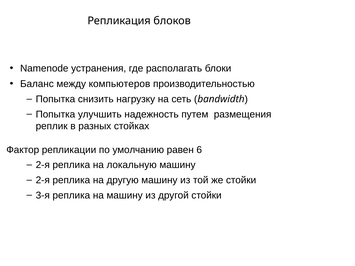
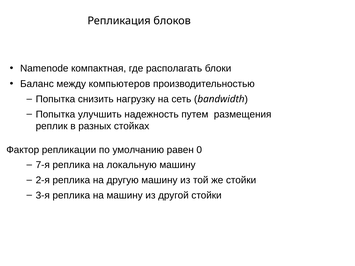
устранения: устранения -> компактная (99, 68)
6: 6 -> 0 (199, 150)
2-я: 2-я -> 7-я (43, 165)
